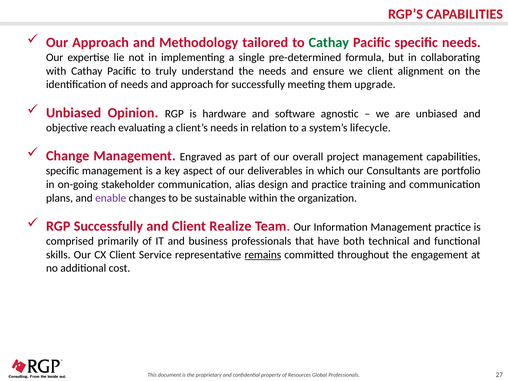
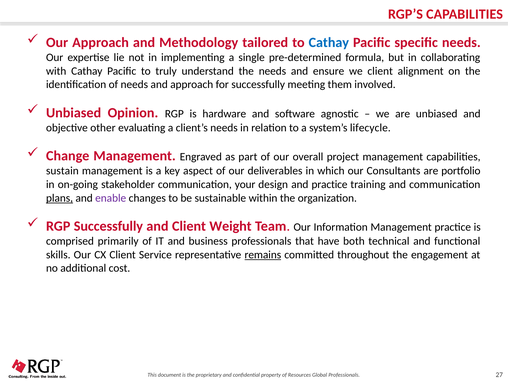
Cathay colour: green -> blue (329, 42)
upgrade: upgrade -> involved (375, 85)
reach: reach -> other (103, 128)
specific: specific -> sustain (62, 171)
alias: alias -> your (245, 184)
plans underline: none -> present (60, 198)
Realize: Realize -> Weight (231, 226)
